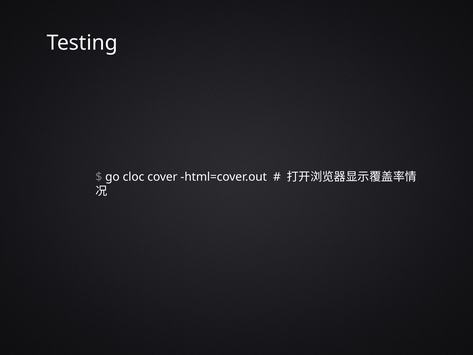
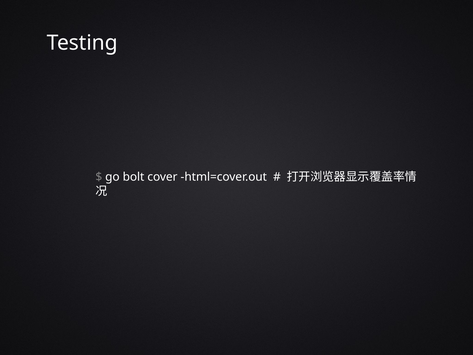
cloc: cloc -> bolt (134, 177)
